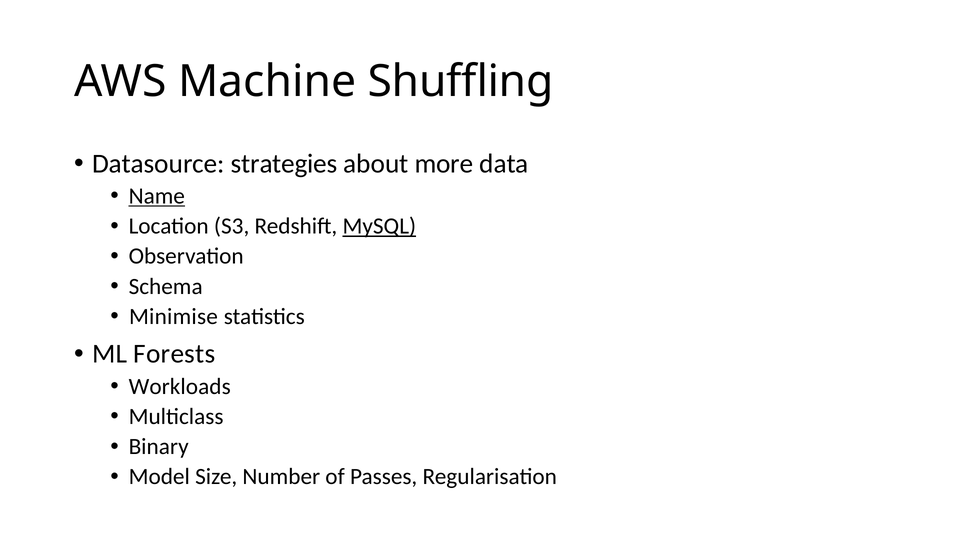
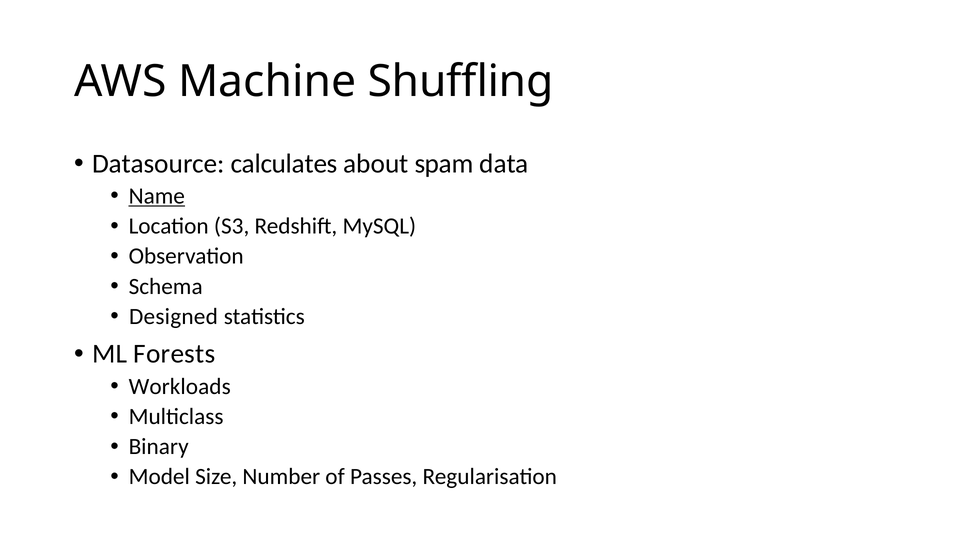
strategies: strategies -> calculates (284, 164)
more: more -> spam (444, 164)
MySQL underline: present -> none (379, 226)
Minimise: Minimise -> Designed (173, 317)
